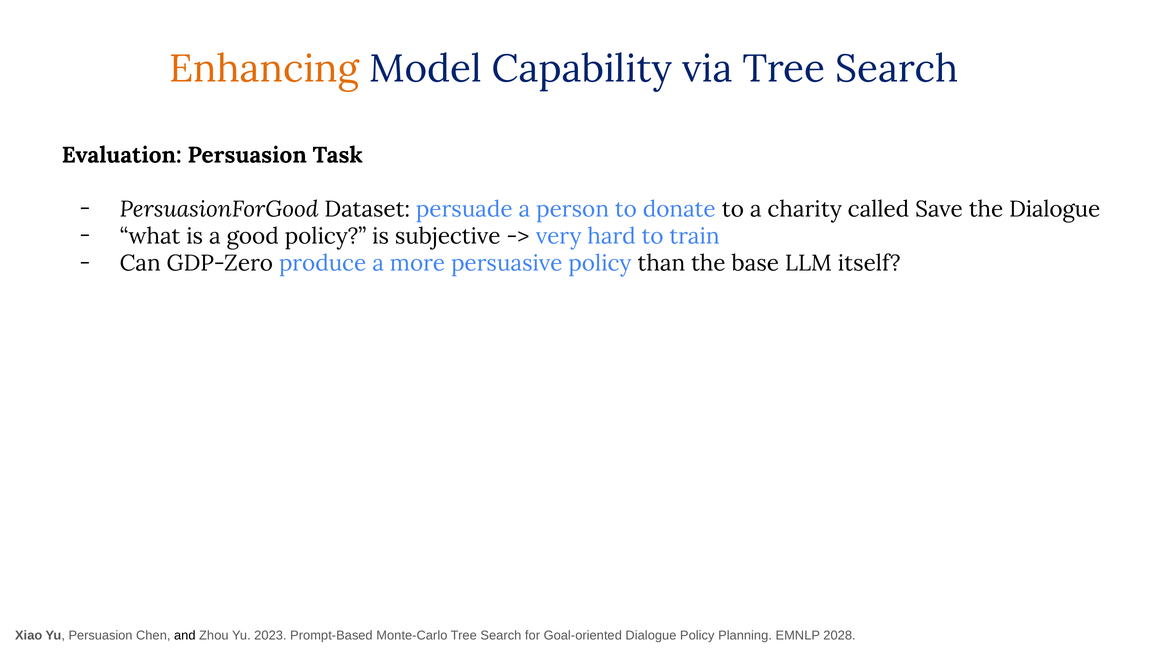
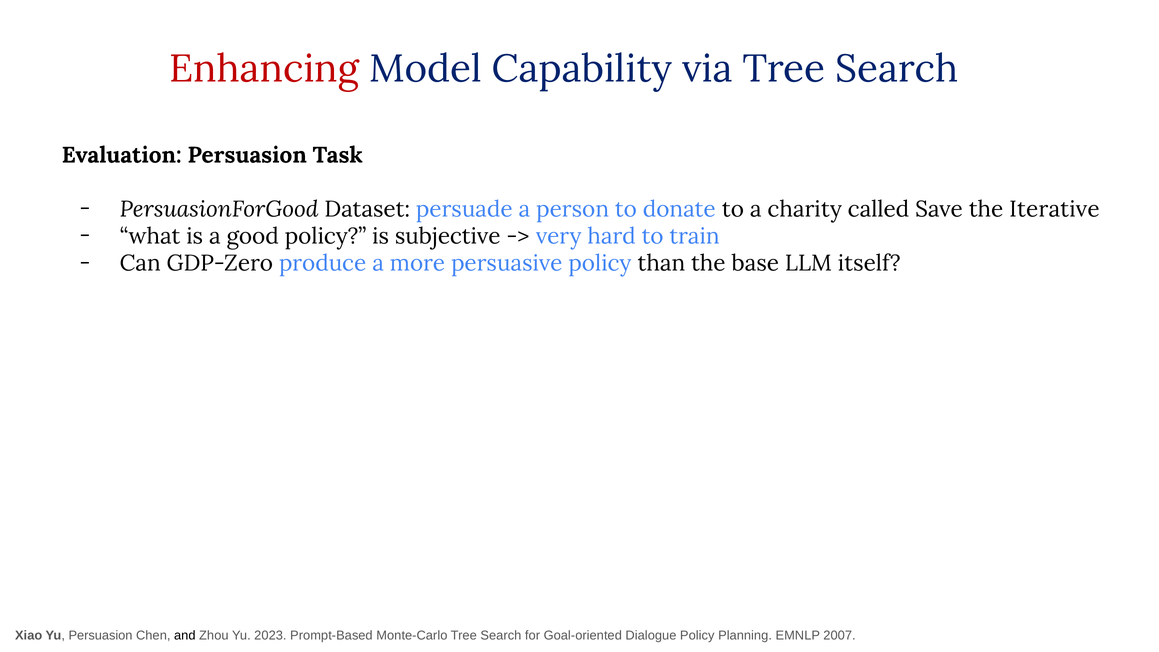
Enhancing colour: orange -> red (264, 69)
the Dialogue: Dialogue -> Iterative (1055, 209)
2028: 2028 -> 2007 (840, 635)
